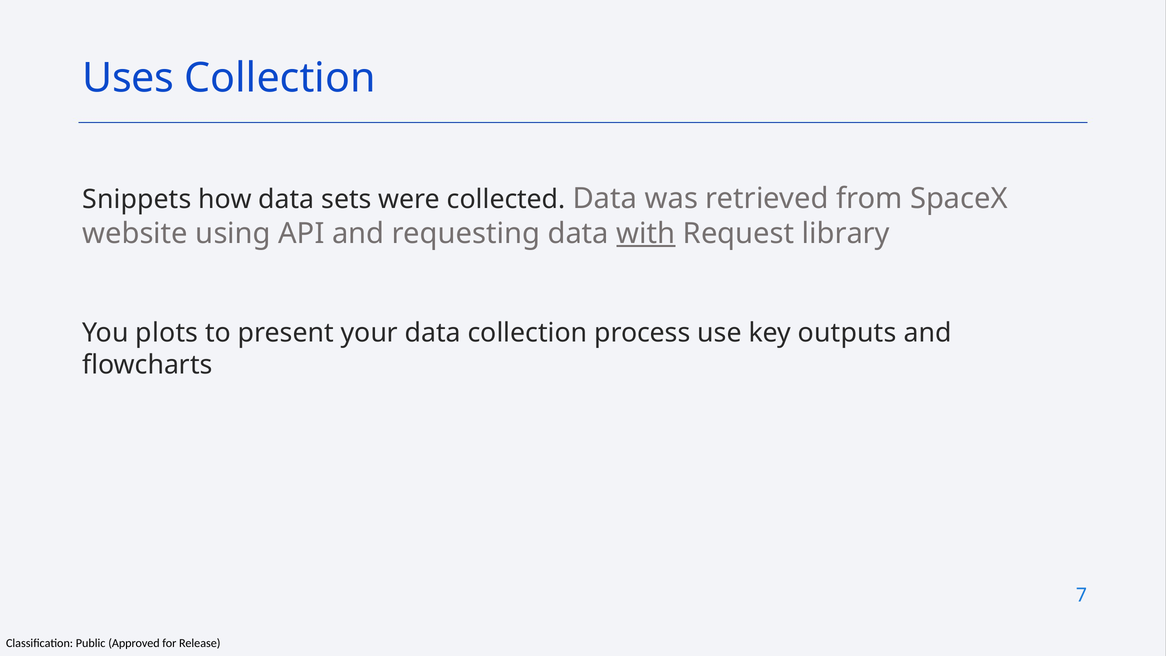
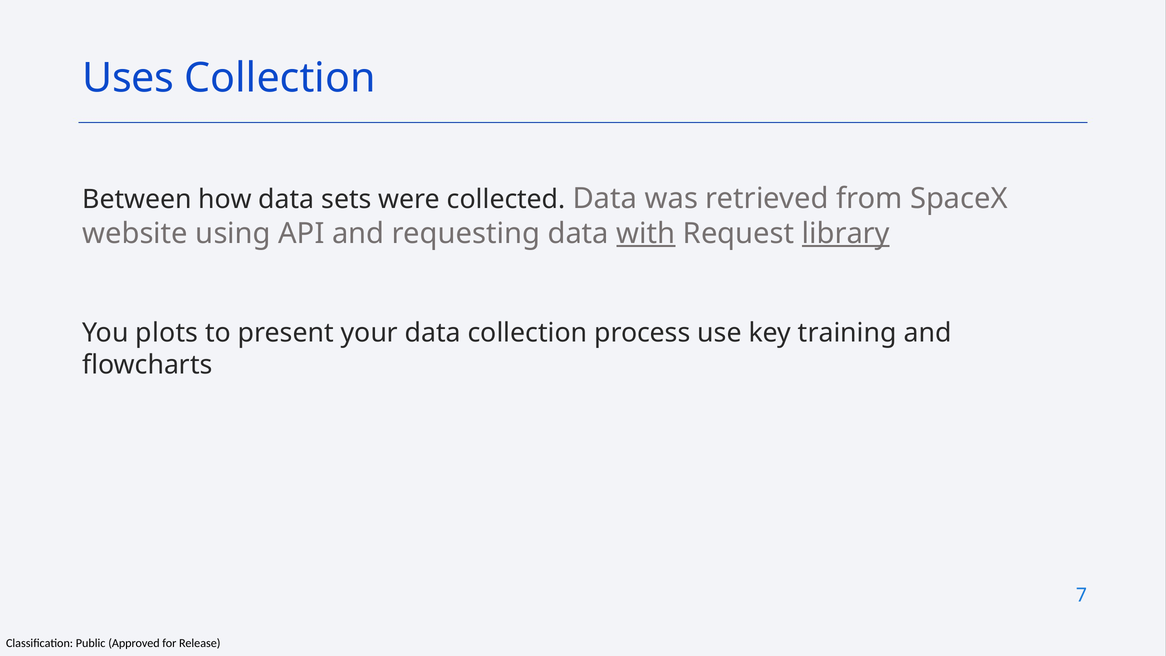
Snippets: Snippets -> Between (137, 199)
library underline: none -> present (846, 233)
outputs: outputs -> training (847, 333)
